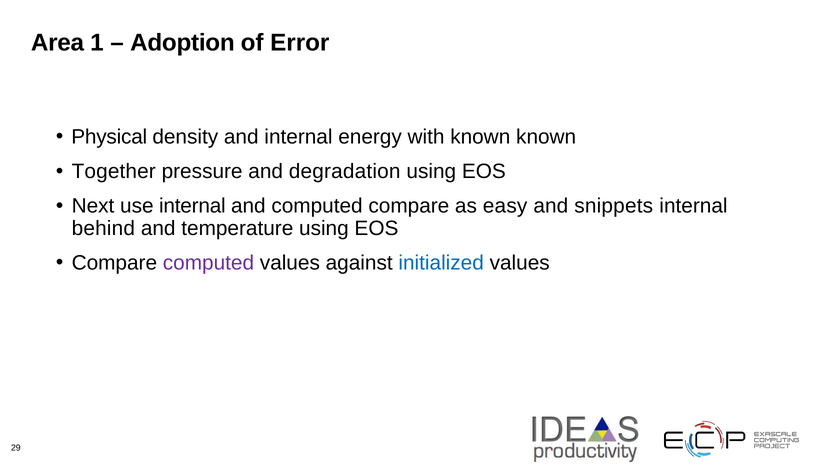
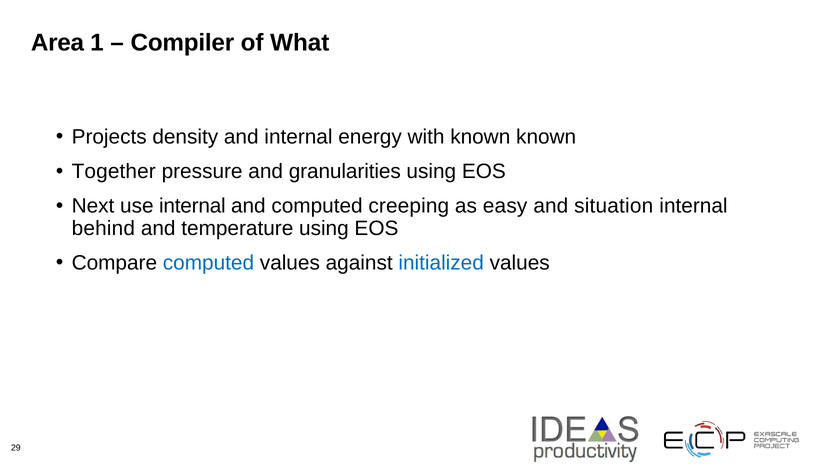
Adoption: Adoption -> Compiler (182, 43)
Error: Error -> What (300, 43)
Physical: Physical -> Projects (109, 137)
degradation: degradation -> granularities (345, 172)
computed compare: compare -> creeping (409, 206)
snippets: snippets -> situation (614, 206)
computed colour: purple -> blue (208, 263)
